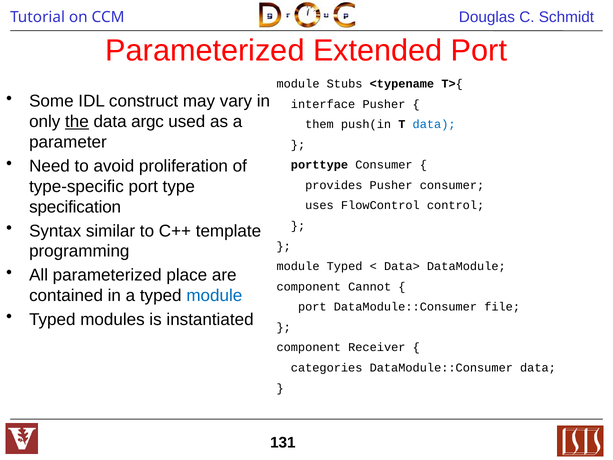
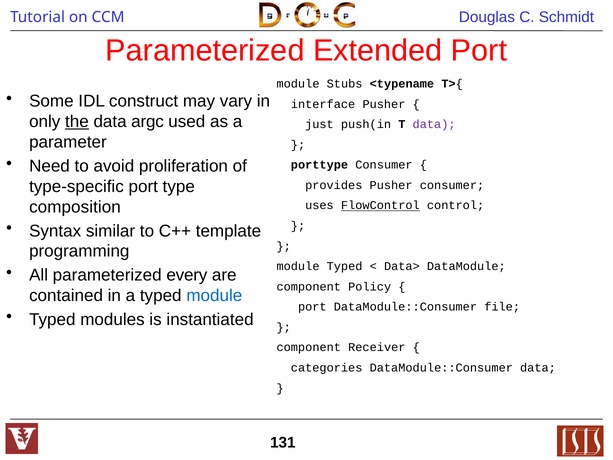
them: them -> just (319, 124)
data colour: blue -> purple (434, 124)
specification: specification -> composition (75, 207)
FlowControl underline: none -> present (380, 205)
place: place -> every (187, 275)
Cannot: Cannot -> Policy (370, 287)
